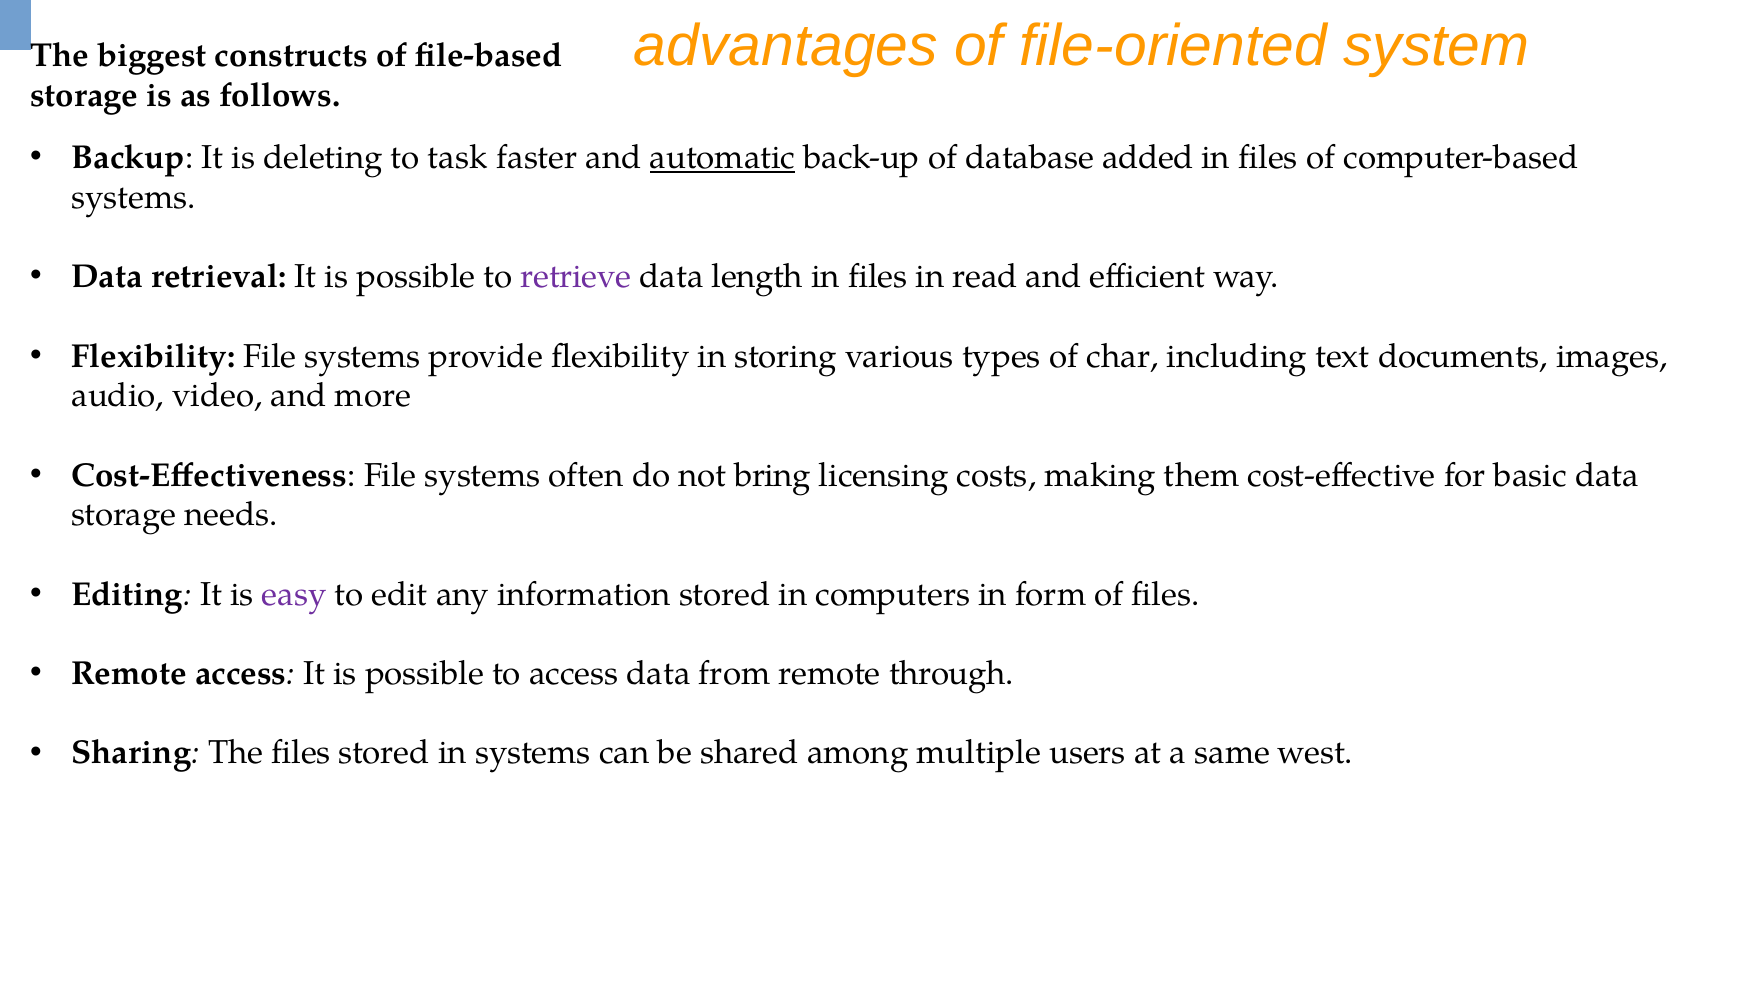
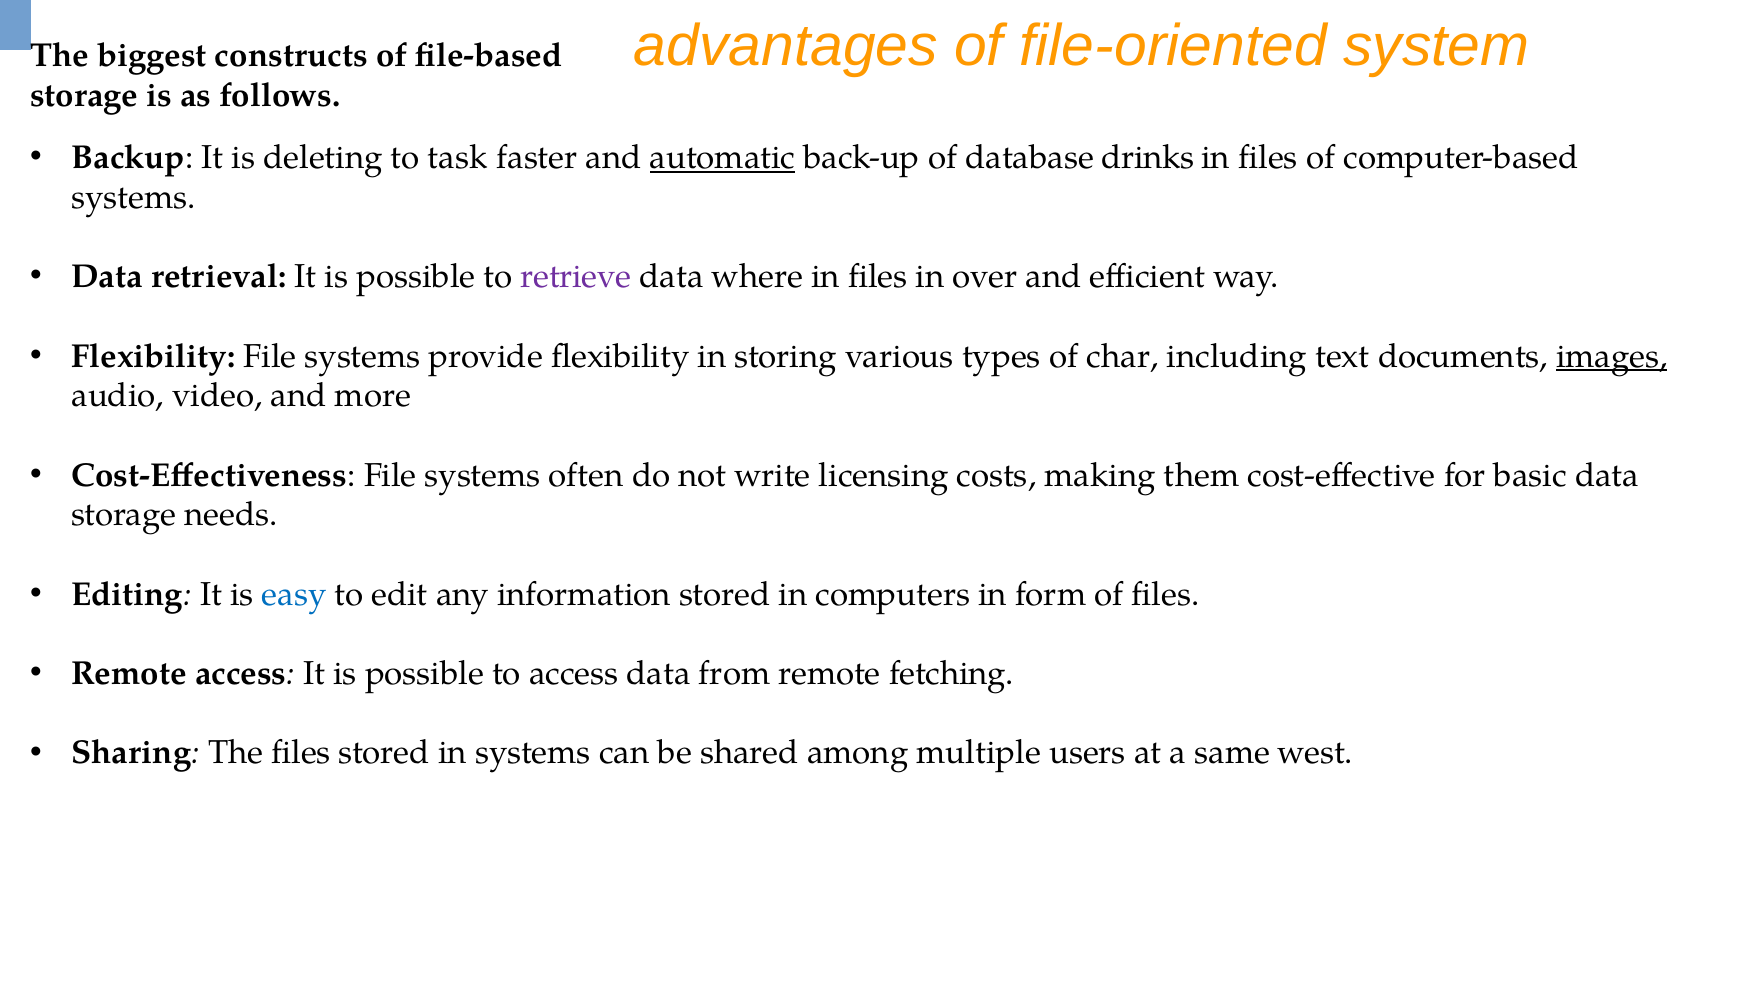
added: added -> drinks (1148, 158)
length: length -> where (757, 277)
read: read -> over (985, 277)
images underline: none -> present (1612, 356)
bring: bring -> write (773, 475)
easy colour: purple -> blue (294, 594)
through: through -> fetching (951, 673)
